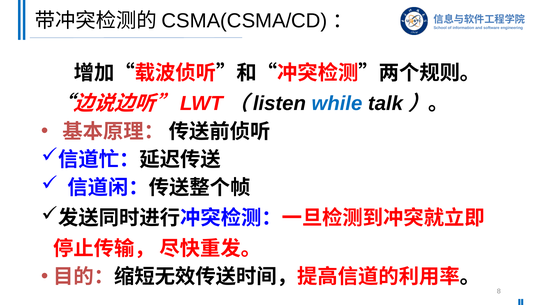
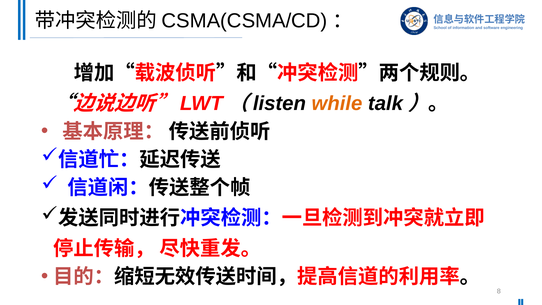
while colour: blue -> orange (337, 104)
